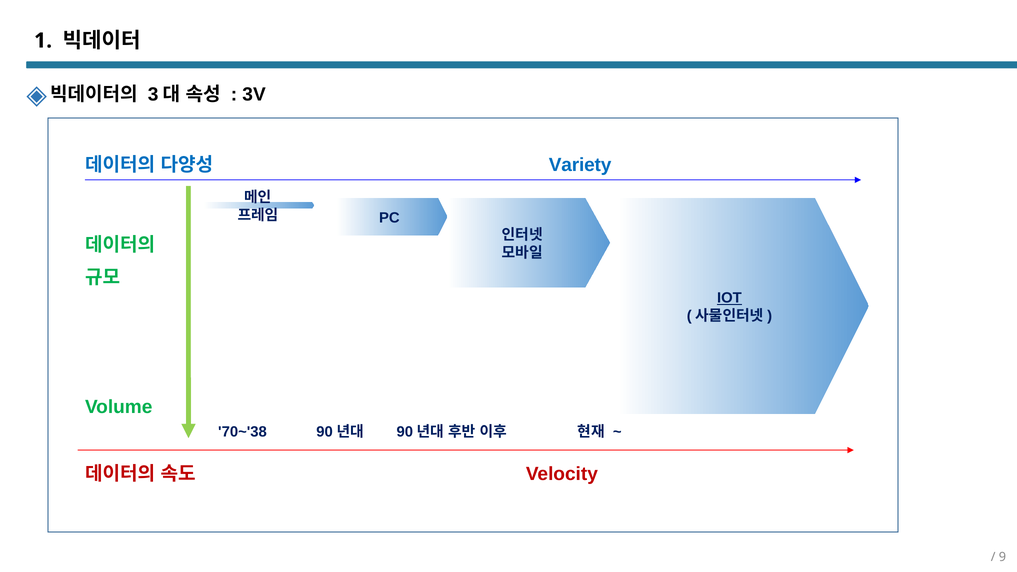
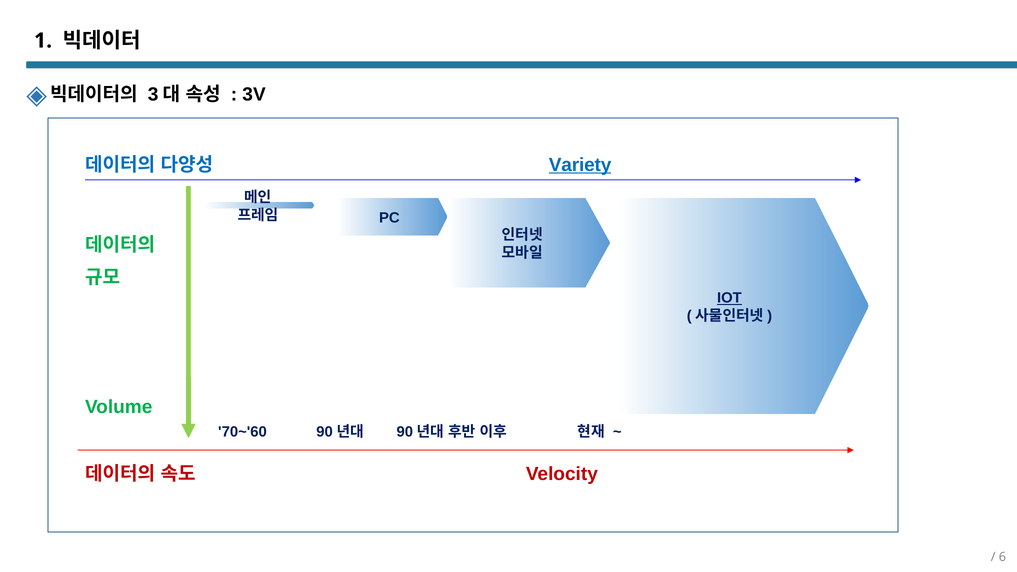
Variety underline: none -> present (580, 165)
70~'38: 70~'38 -> 70~'60 (242, 432)
9: 9 -> 6 (1002, 557)
